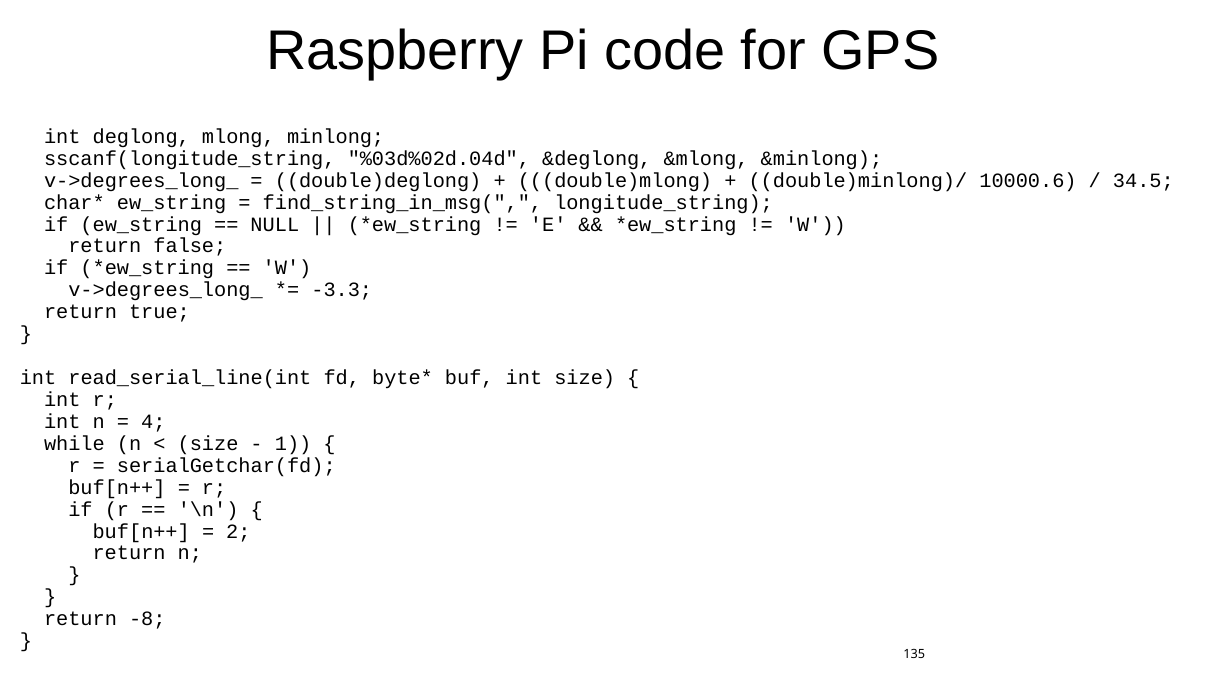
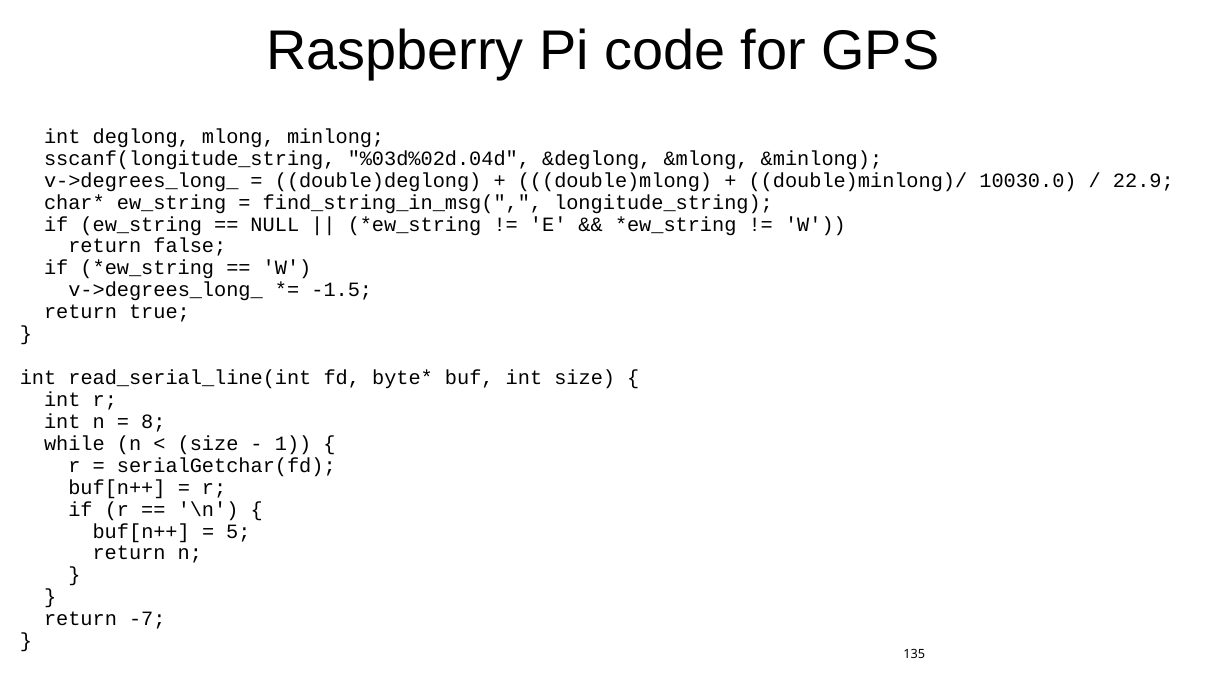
10000.6: 10000.6 -> 10030.0 (1028, 180)
34.5: 34.5 -> 22.9 (1143, 180)
-3.3: -3.3 -> -1.5 (342, 290)
4: 4 -> 8 (153, 422)
2: 2 -> 5 (238, 531)
-8: -8 -> -7 (147, 619)
